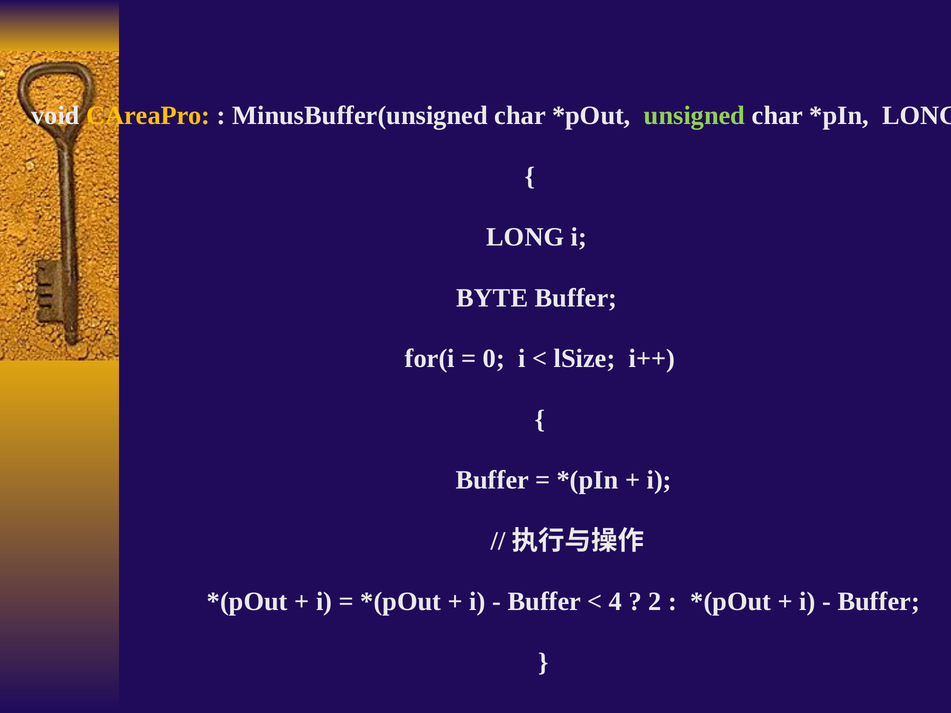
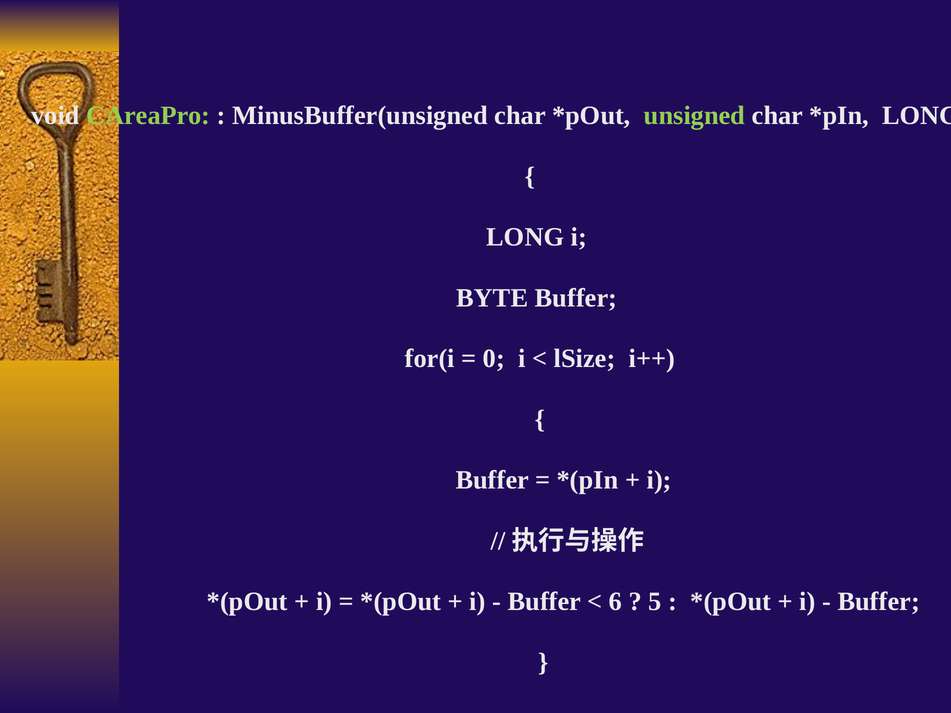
CAreaPro colour: yellow -> light green (148, 116)
4: 4 -> 6 (615, 602)
2: 2 -> 5 (655, 602)
